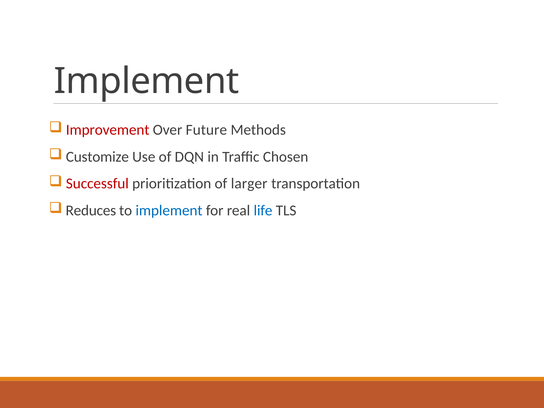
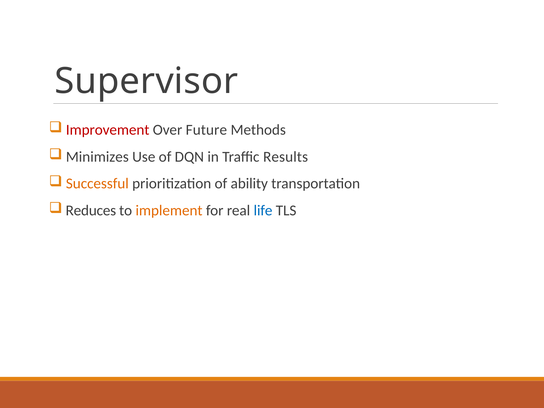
Implement: Implement -> Supervisor (146, 81)
Customize: Customize -> Minimizes (97, 157)
Chosen: Chosen -> Results (286, 157)
Successful colour: red -> orange (97, 184)
larger: larger -> ability (249, 184)
implement colour: blue -> orange (169, 210)
